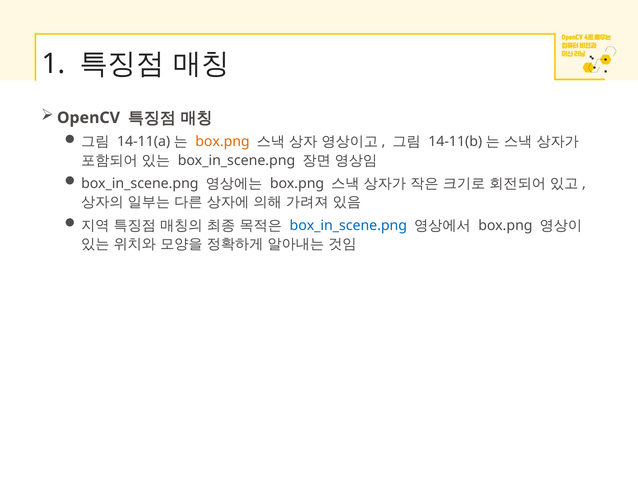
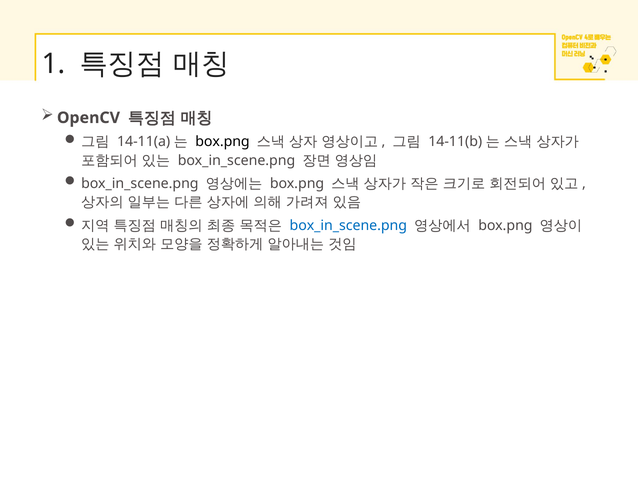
box.png colour: orange -> black (223, 142)
